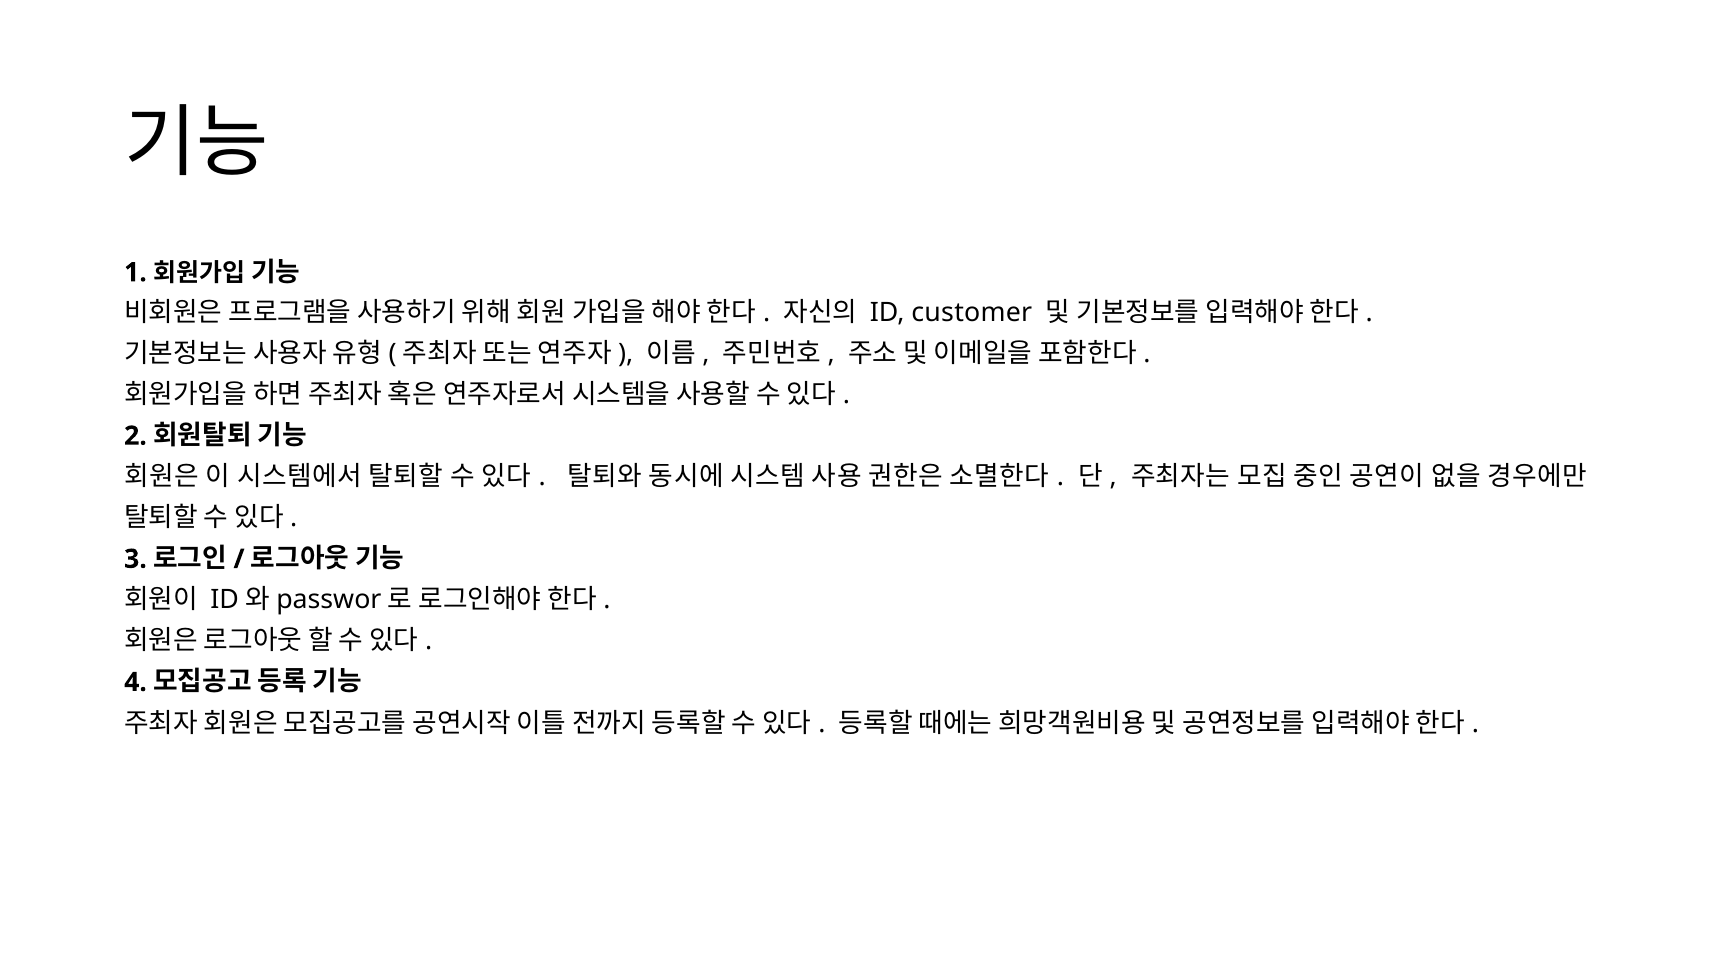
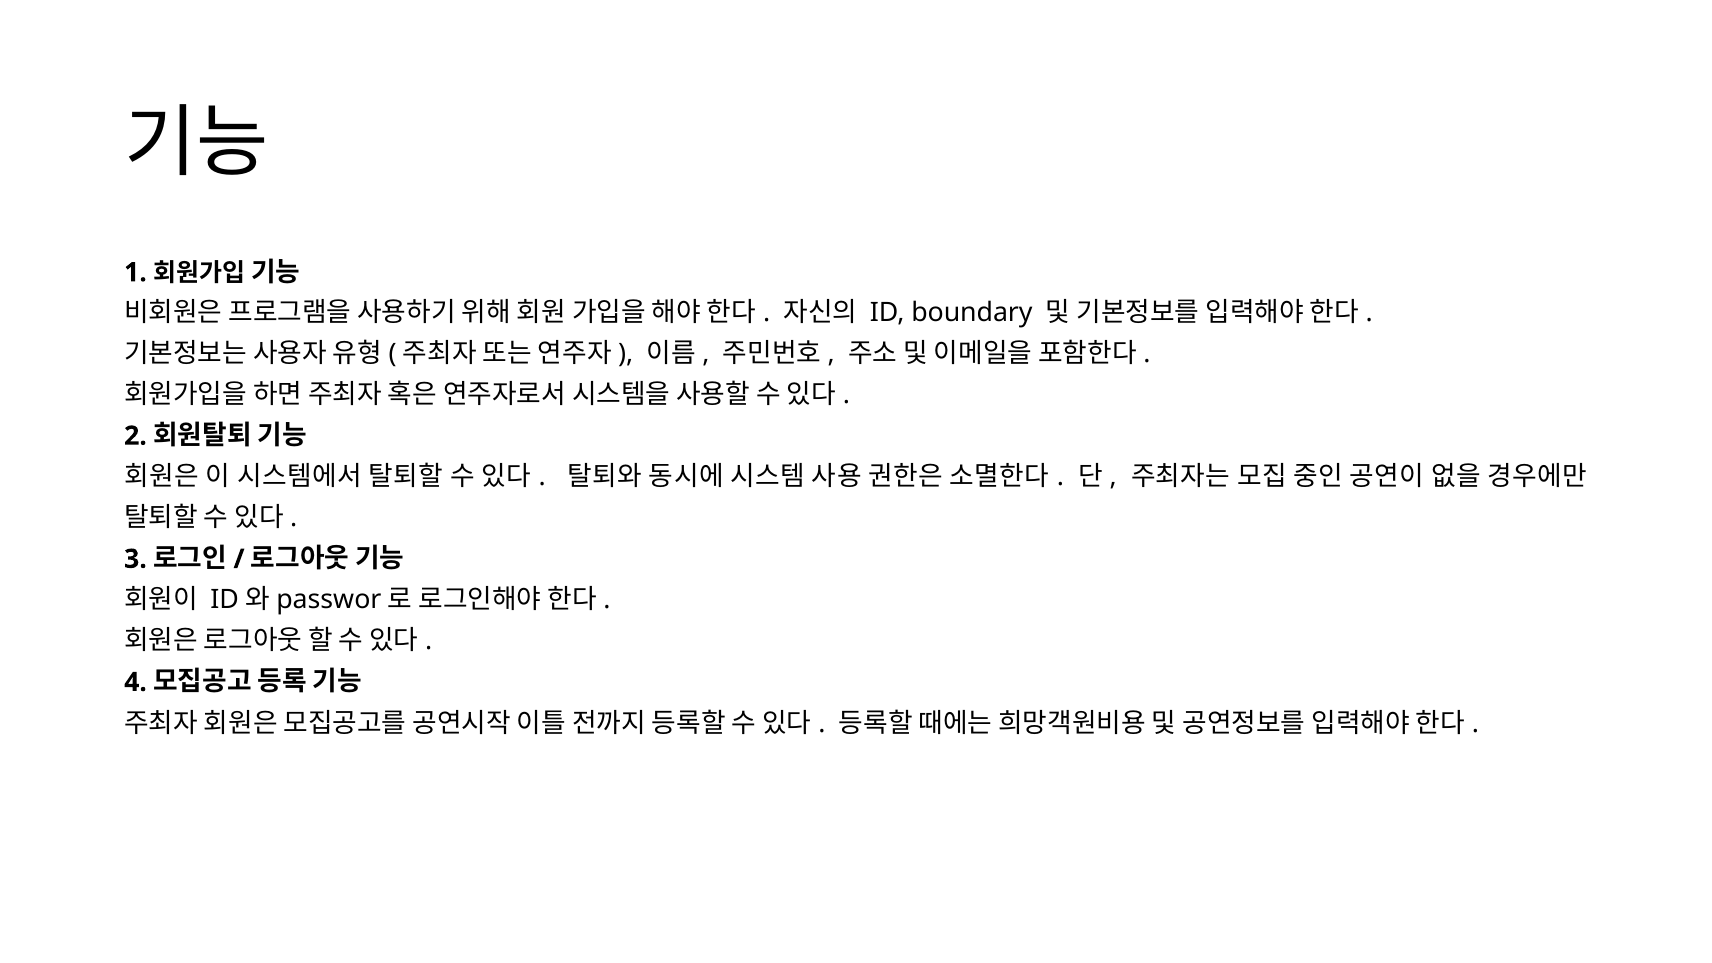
customer: customer -> boundary (972, 313)
